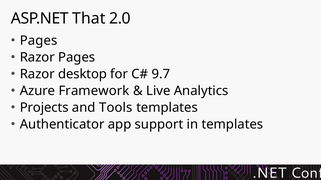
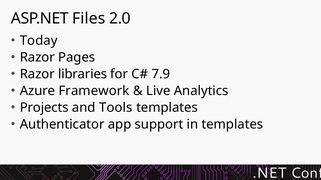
That: That -> Files (89, 18)
Pages: Pages -> Today (39, 41)
desktop: desktop -> libraries (83, 74)
9.7: 9.7 -> 7.9 (161, 74)
